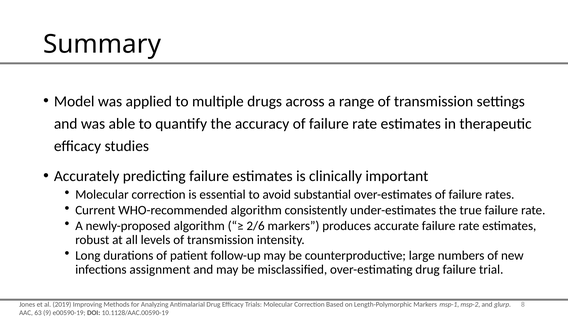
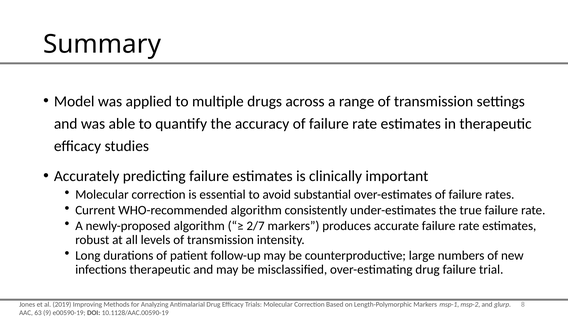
2/6: 2/6 -> 2/7 (256, 226)
infections assignment: assignment -> therapeutic (160, 270)
